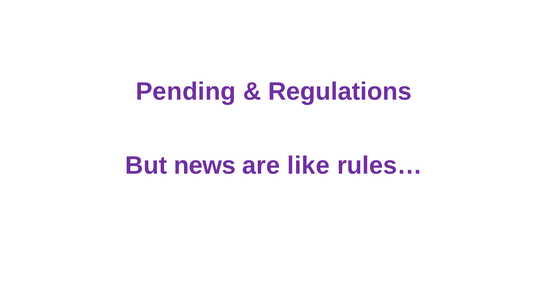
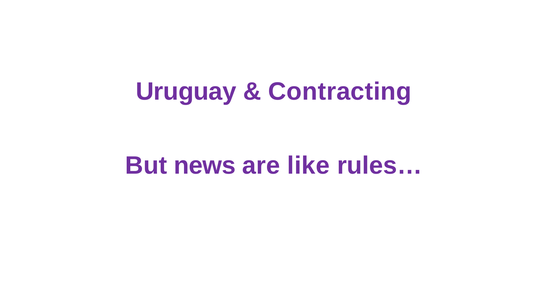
Pending: Pending -> Uruguay (186, 92)
Regulations: Regulations -> Contracting (340, 92)
